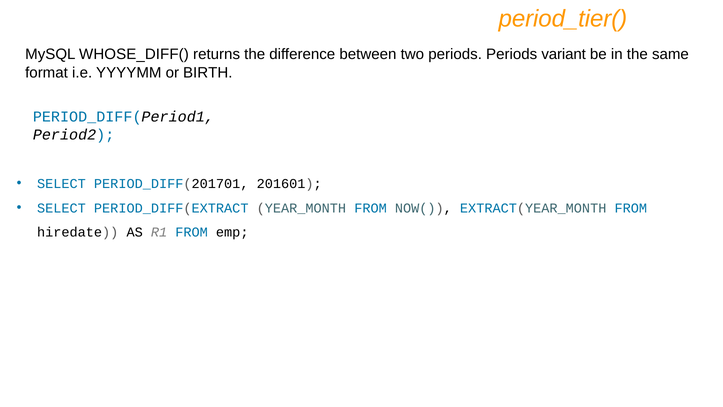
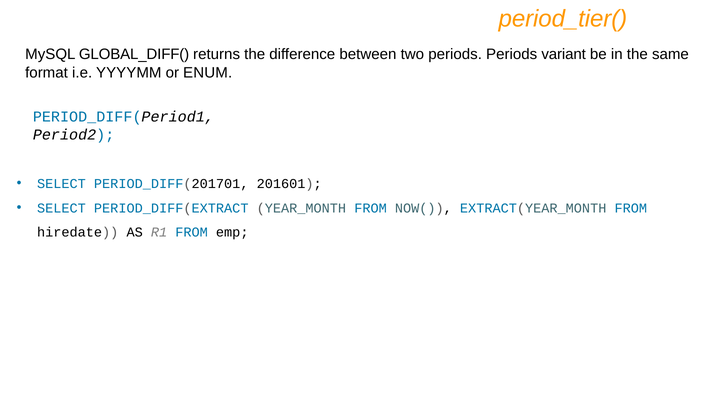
WHOSE_DIFF(: WHOSE_DIFF( -> GLOBAL_DIFF( (134, 54)
BIRTH: BIRTH -> ENUM (208, 73)
